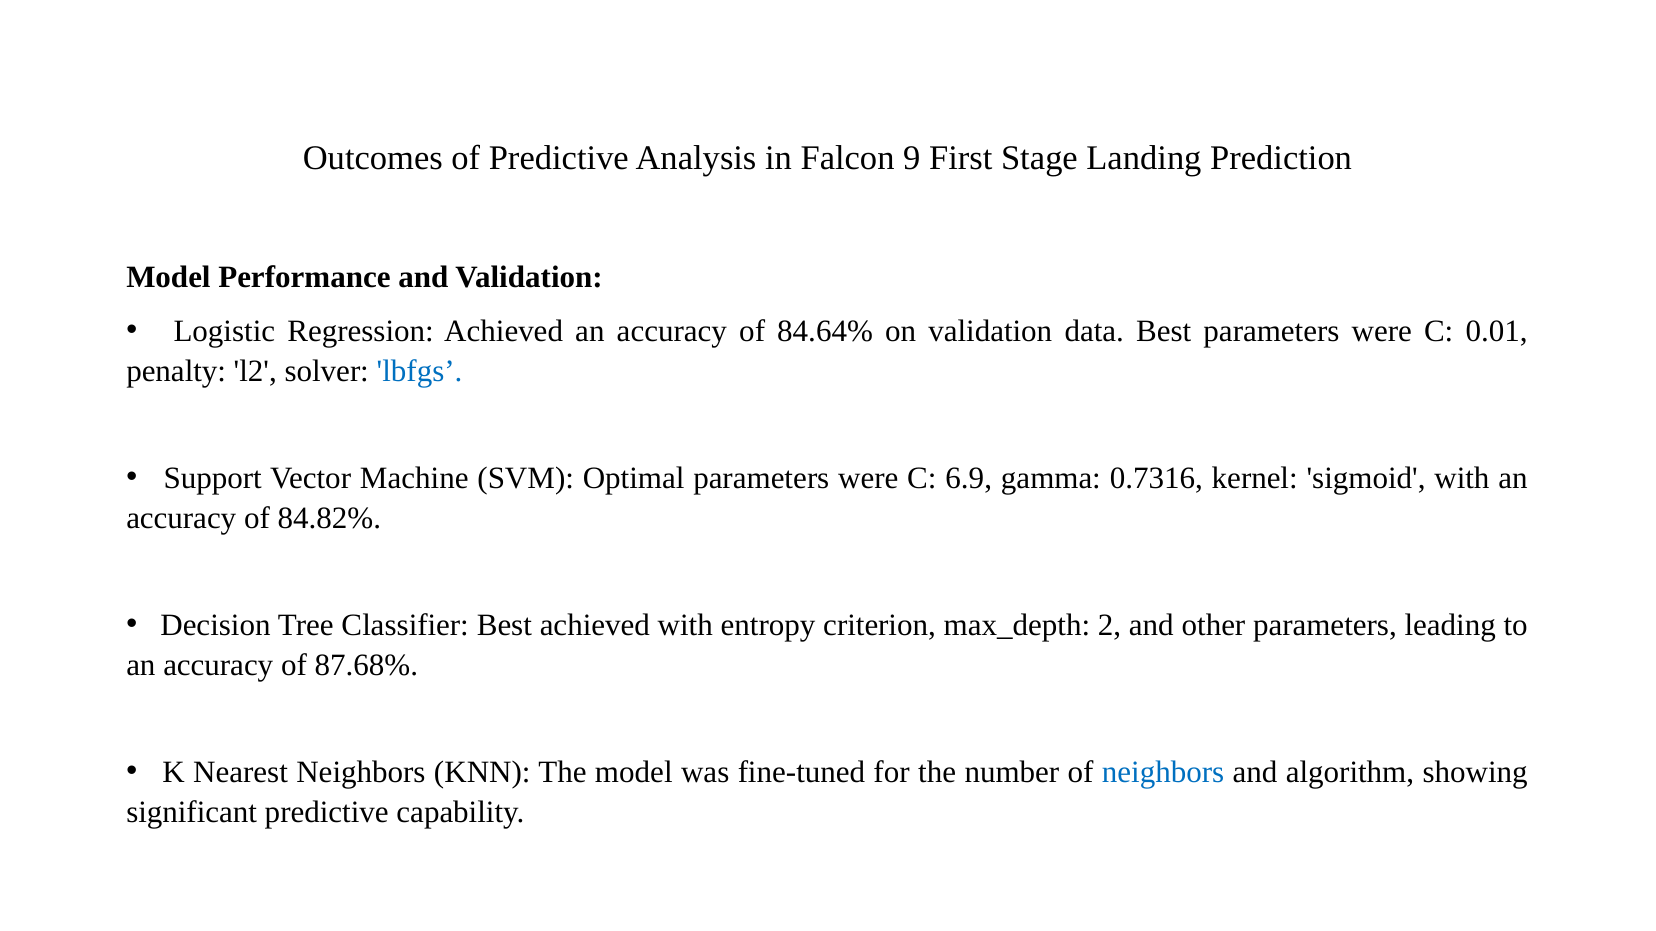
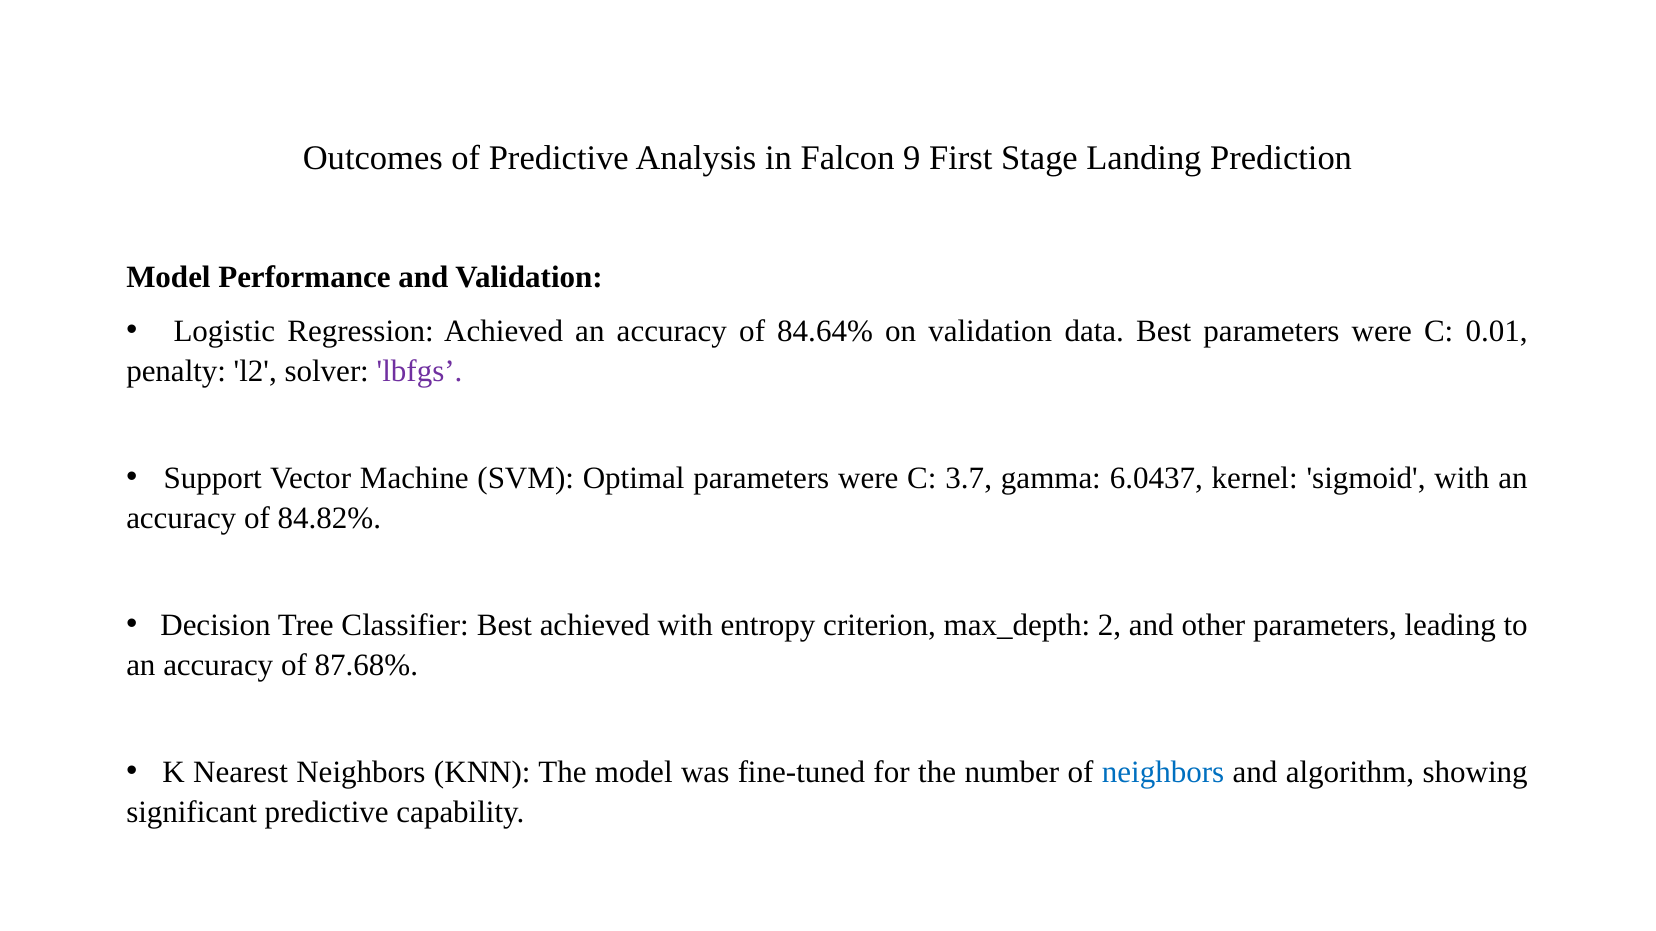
lbfgs colour: blue -> purple (420, 371)
6.9: 6.9 -> 3.7 (969, 478)
0.7316: 0.7316 -> 6.0437 (1156, 478)
